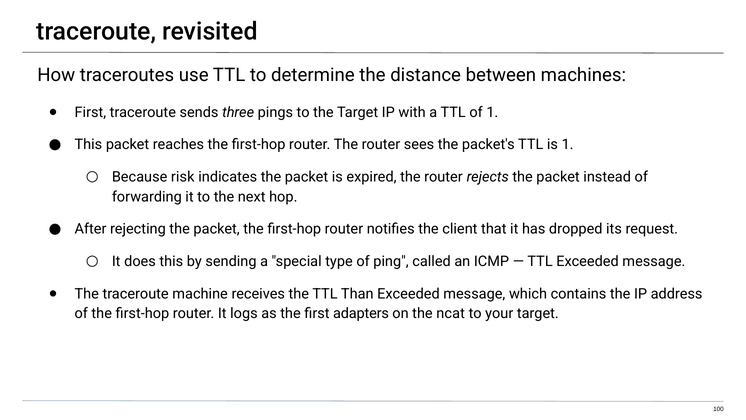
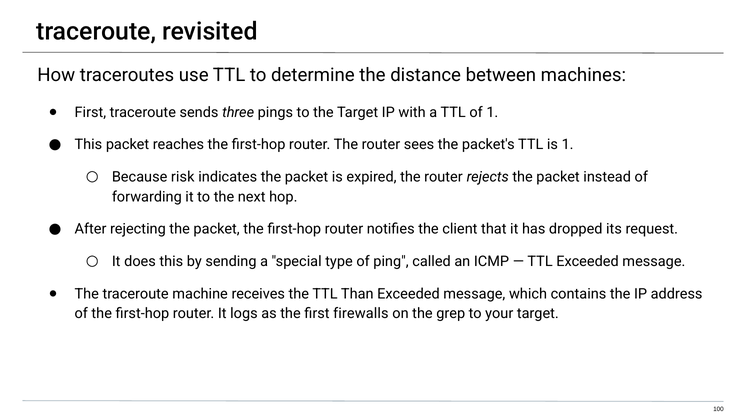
adapters: adapters -> firewalls (361, 313)
ncat: ncat -> grep (451, 313)
